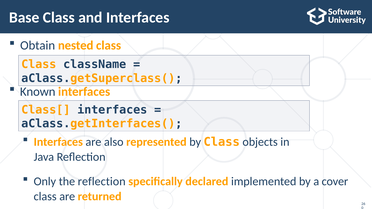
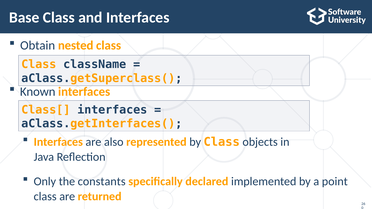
the reflection: reflection -> constants (102, 182)
cover: cover -> point (335, 182)
